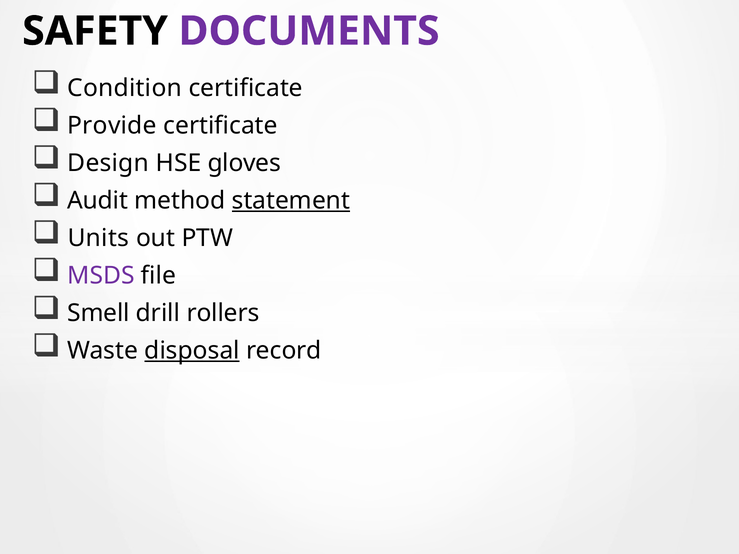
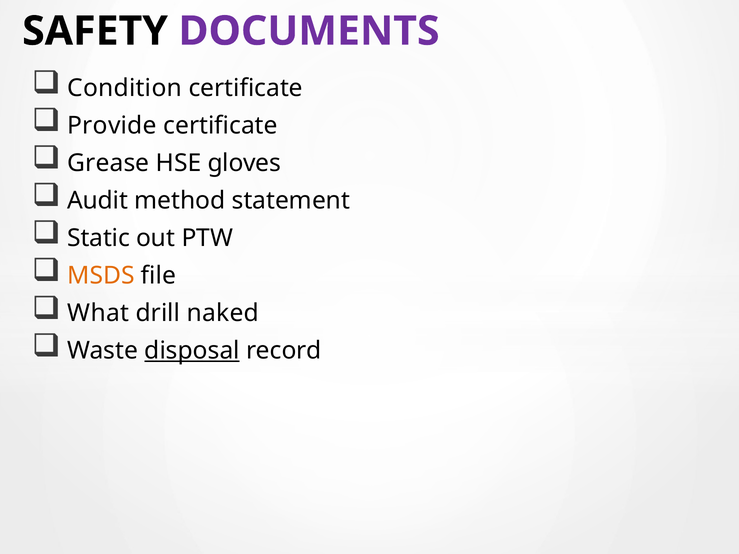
Design: Design -> Grease (108, 163)
statement underline: present -> none (291, 201)
Units: Units -> Static (99, 238)
MSDS colour: purple -> orange (101, 276)
Smell: Smell -> What (98, 313)
rollers: rollers -> naked (223, 313)
